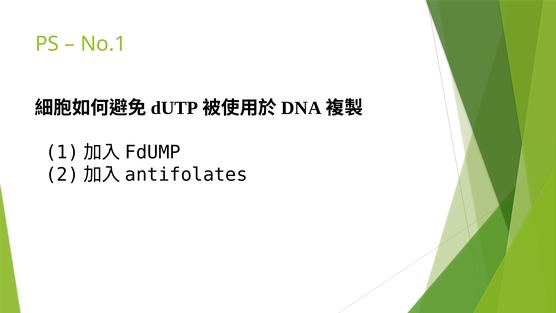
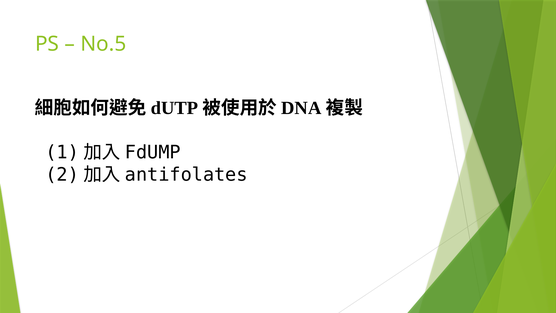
No.1: No.1 -> No.5 (103, 44)
